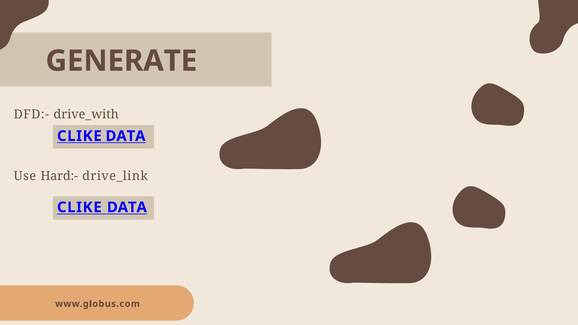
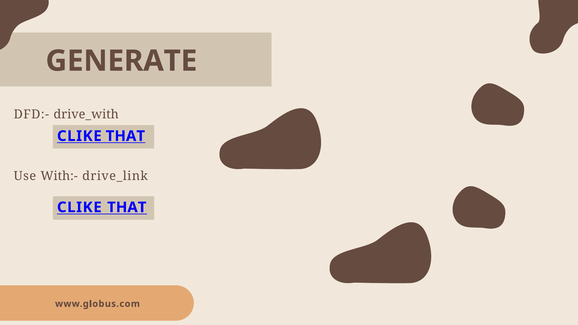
DATA: DATA -> THAT (125, 136)
Hard:-: Hard:- -> With:- (59, 176)
DATA: DATA -> THAT (127, 207)
